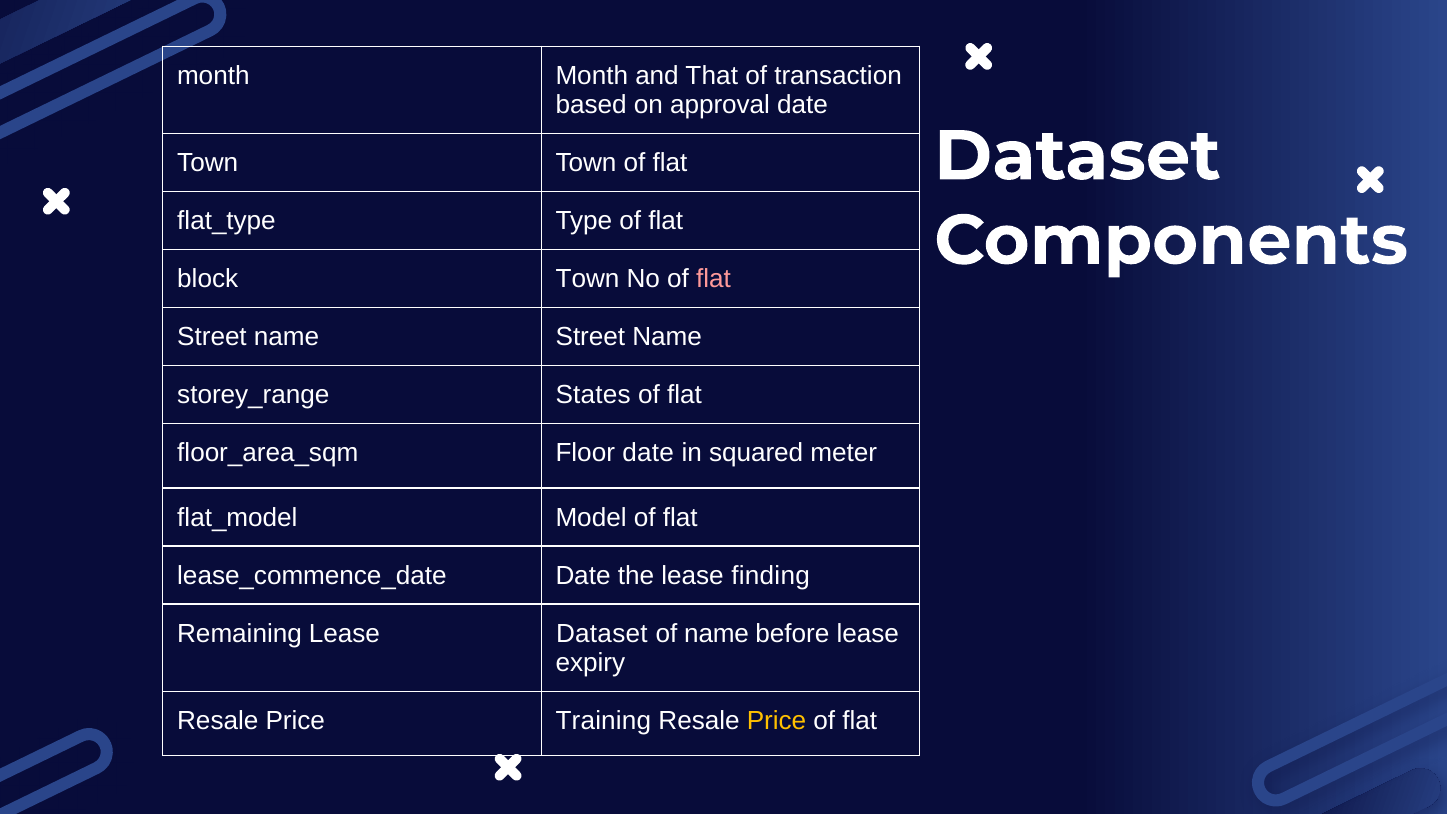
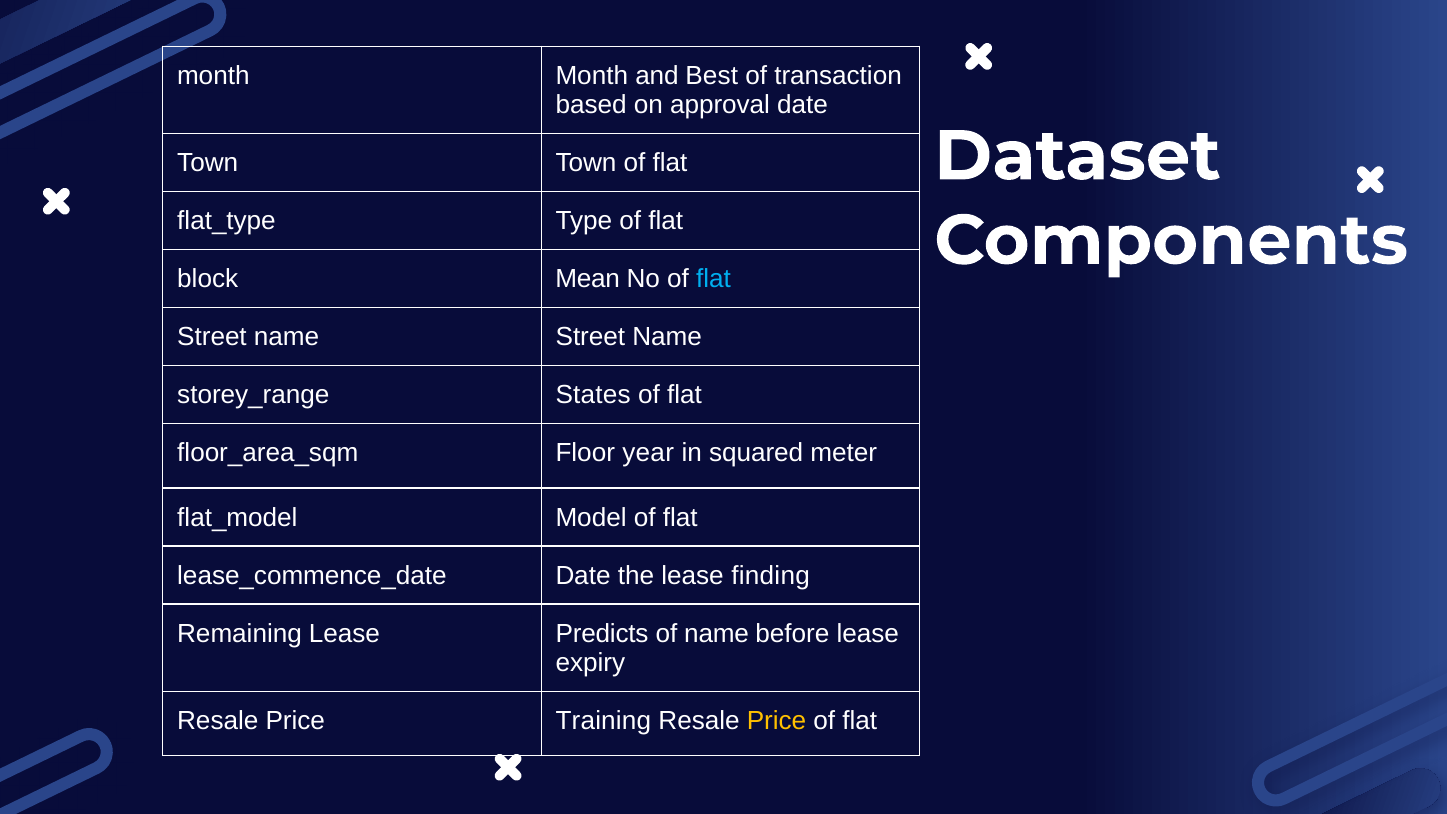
That: That -> Best (712, 76)
block Town: Town -> Mean (588, 279)
flat colour: pink -> light blue (713, 279)
Floor date: date -> year (648, 453)
Lease Dataset: Dataset -> Predicts (602, 633)
